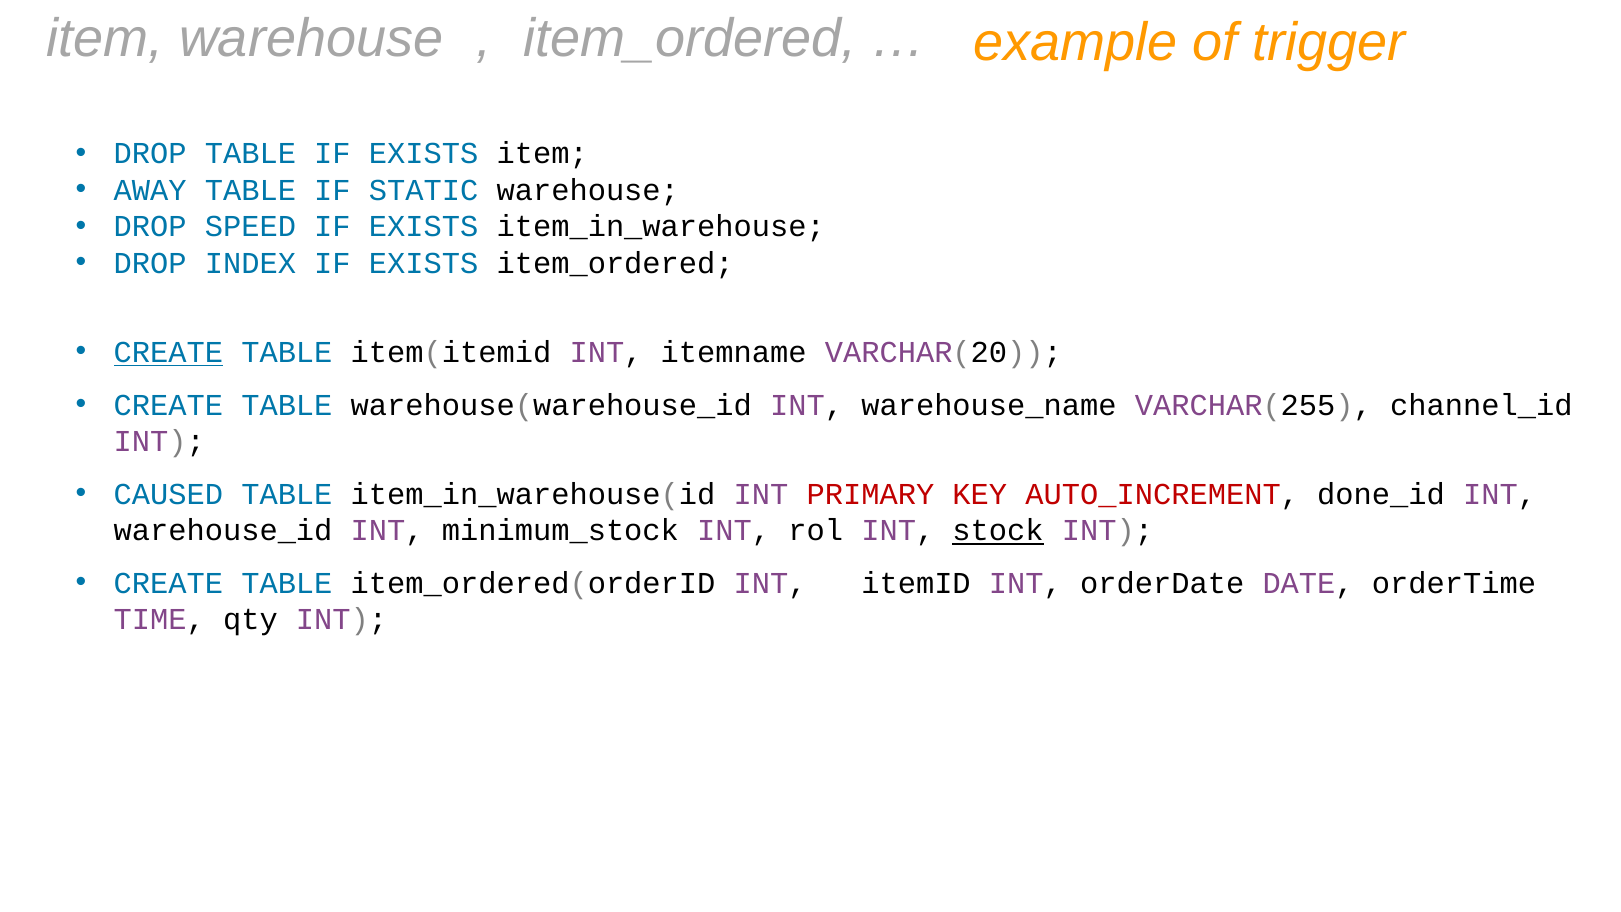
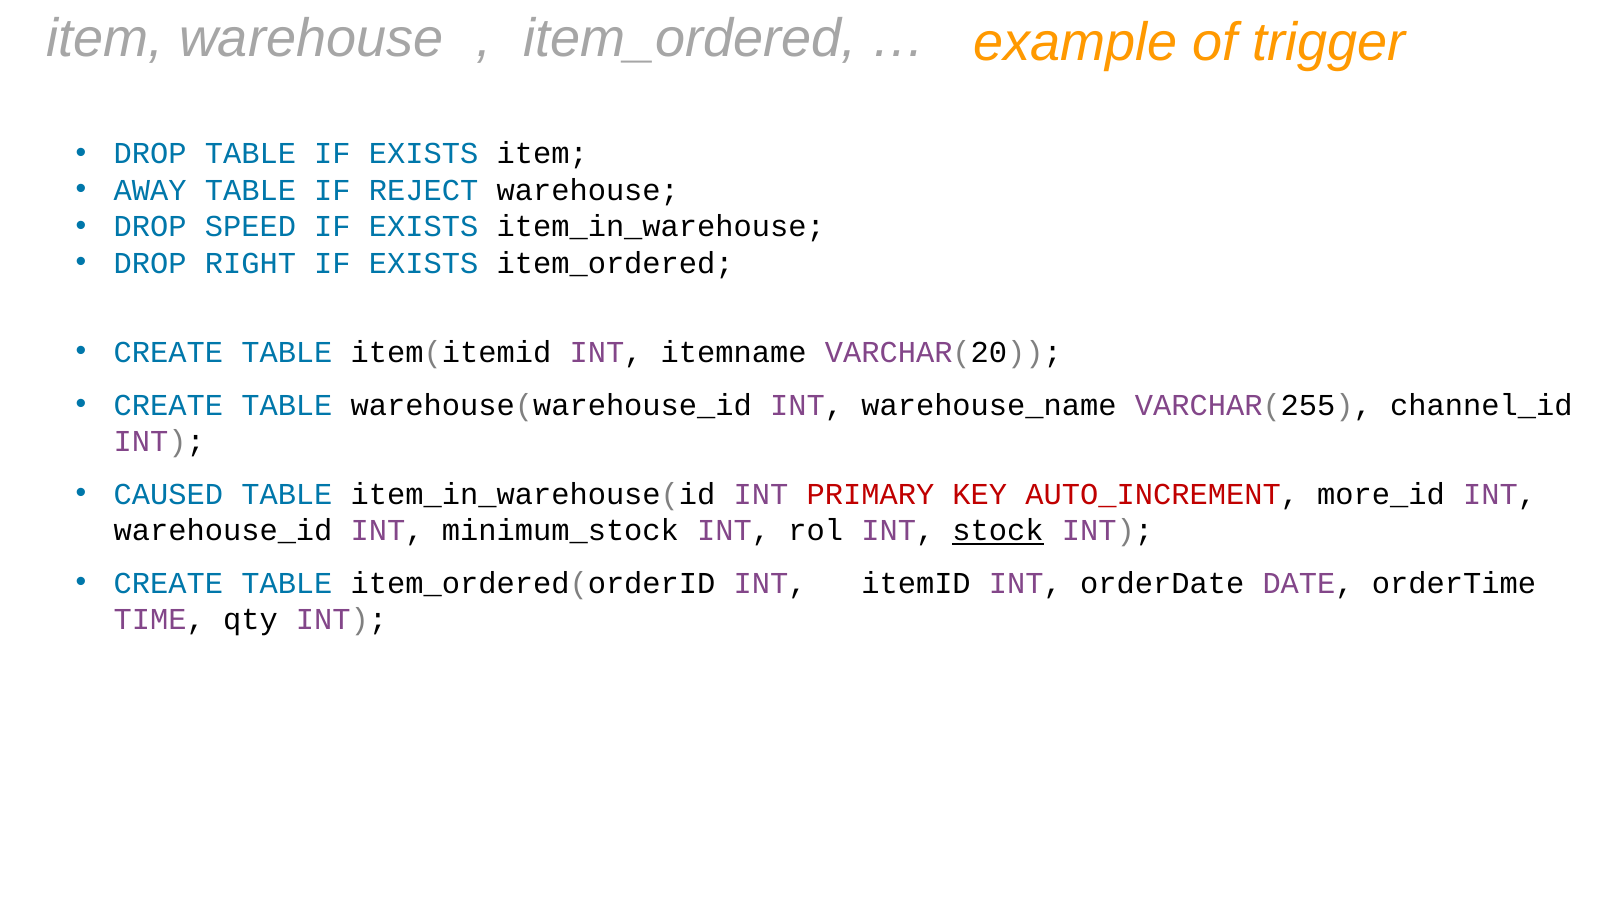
STATIC: STATIC -> REJECT (424, 190)
INDEX: INDEX -> RIGHT (250, 263)
CREATE underline: present -> none (168, 352)
done_id: done_id -> more_id (1381, 494)
